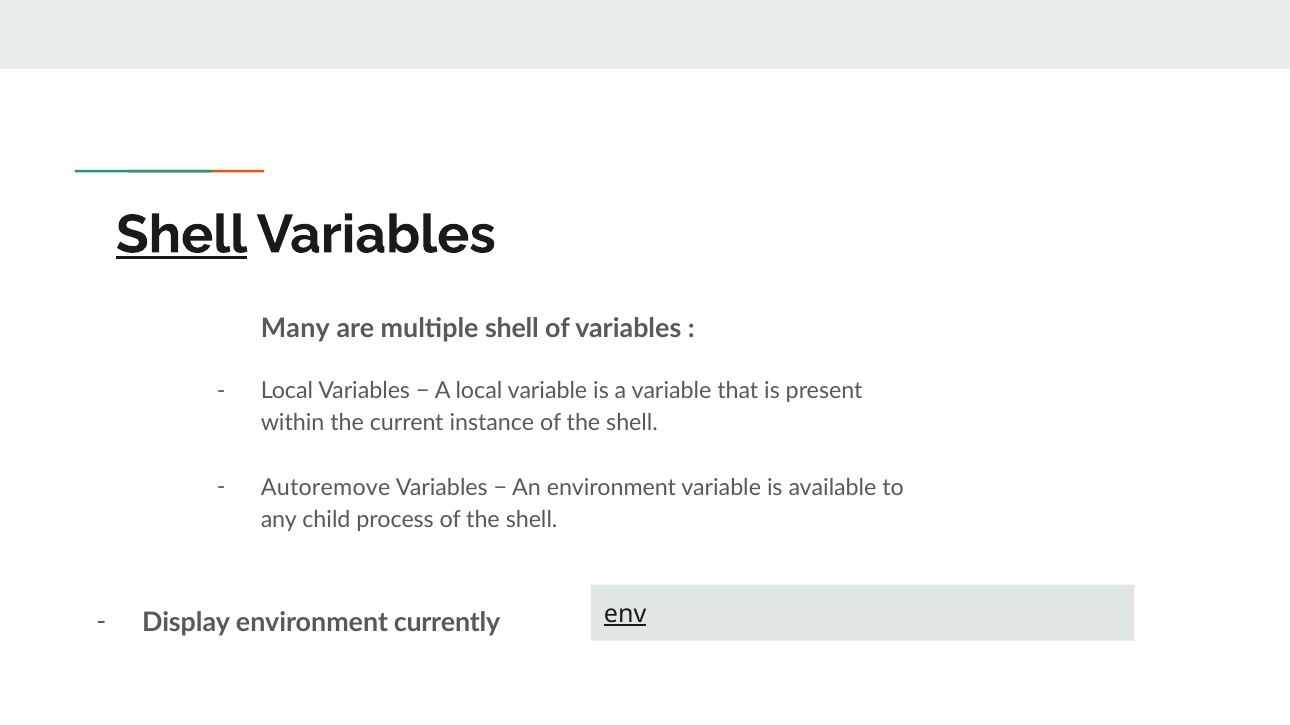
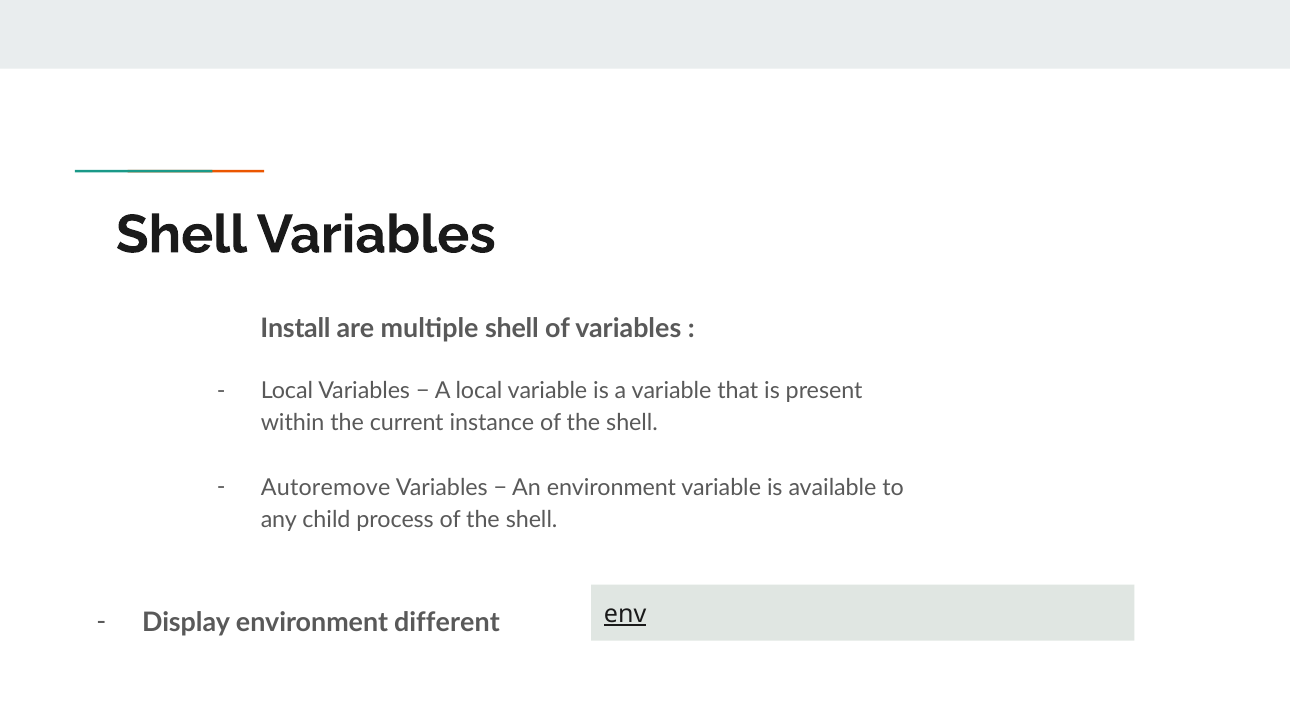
Shell underline: present -> none (181, 235)
Many: Many -> Install (296, 329)
currently: currently -> different (447, 623)
